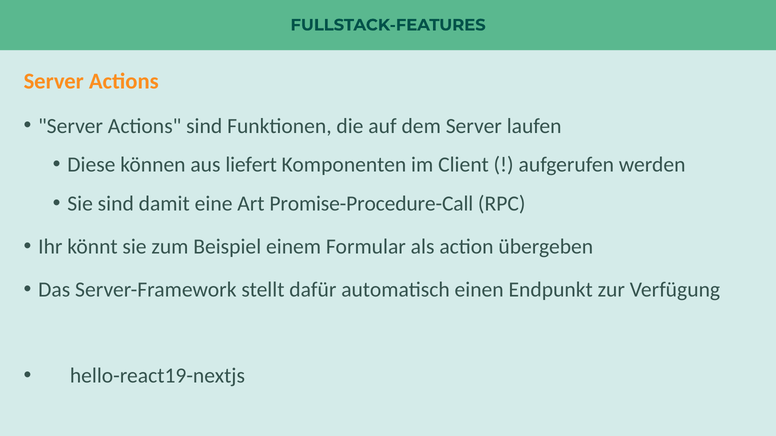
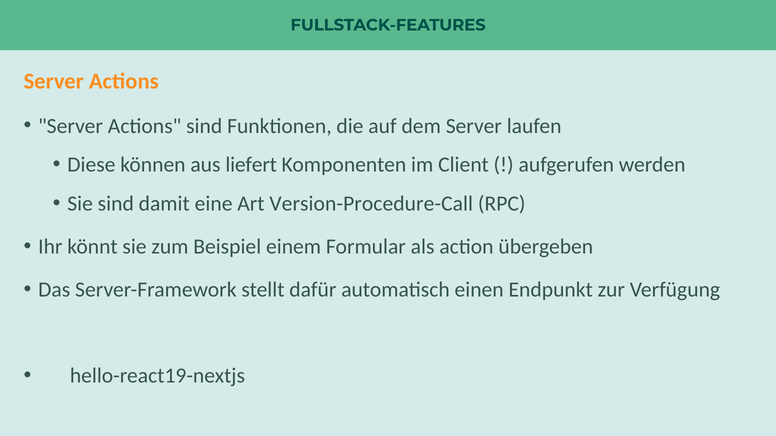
Promise-Procedure-Call: Promise-Procedure-Call -> Version-Procedure-Call (371, 204)
